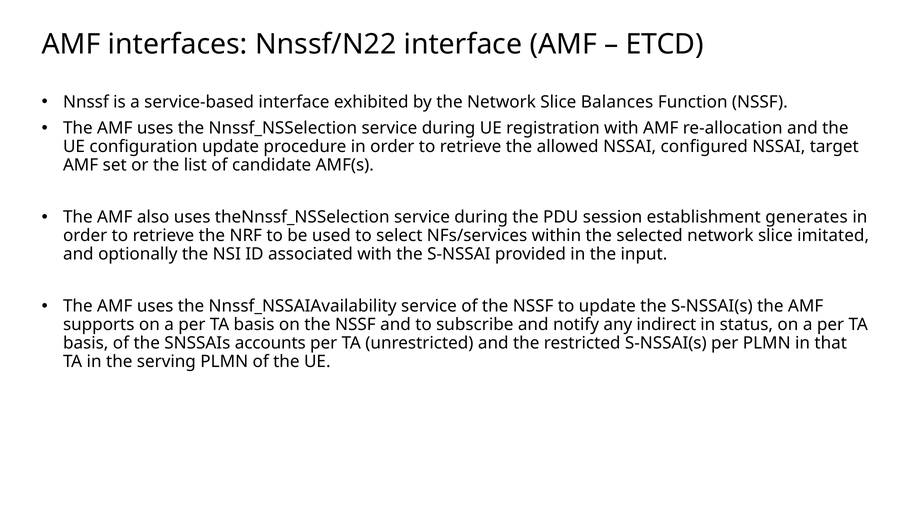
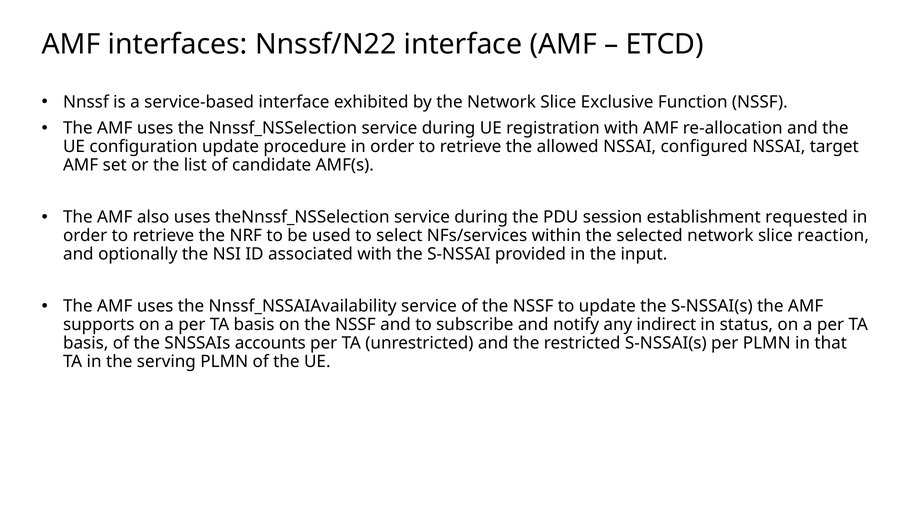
Balances: Balances -> Exclusive (617, 102)
generates: generates -> requested (807, 217)
imitated: imitated -> reaction (833, 236)
